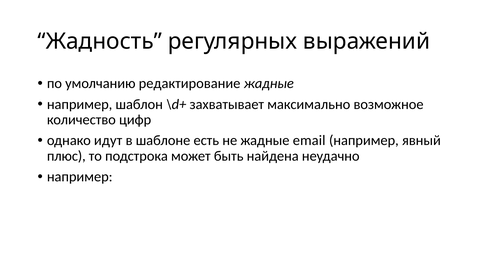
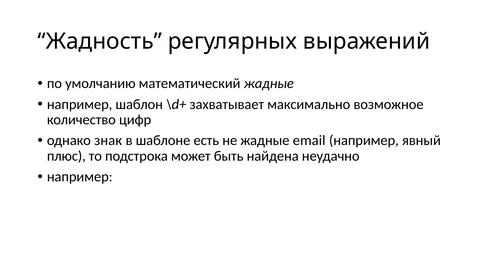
редактирование: редактирование -> математический (190, 84)
идут: идут -> знак (108, 141)
